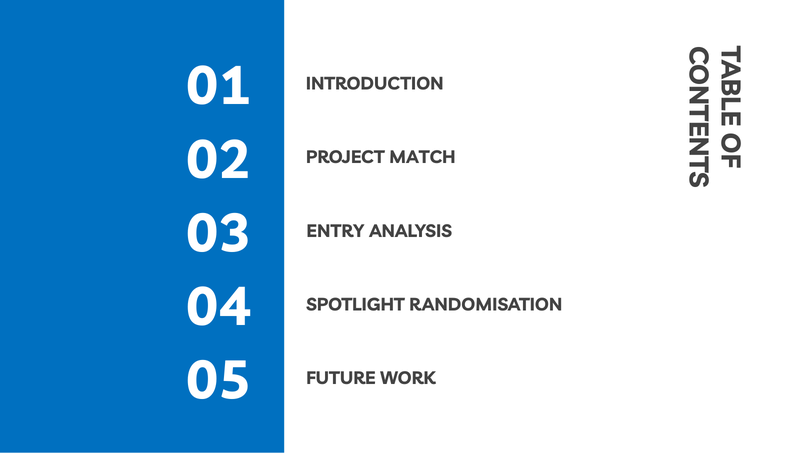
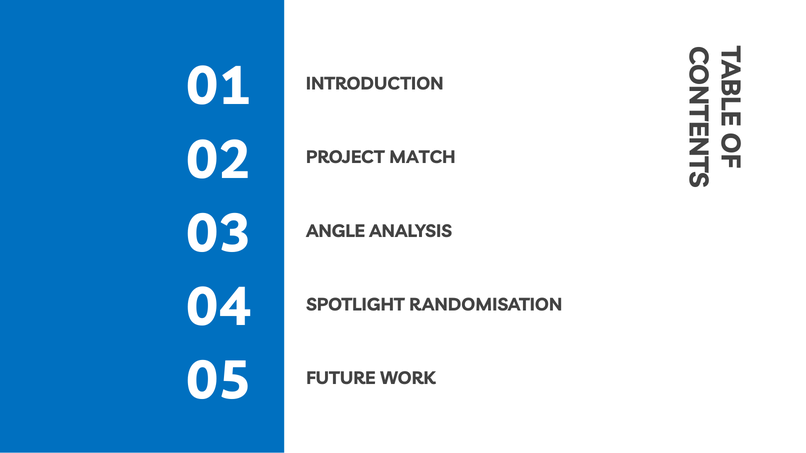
ENTRY: ENTRY -> ANGLE (336, 231)
